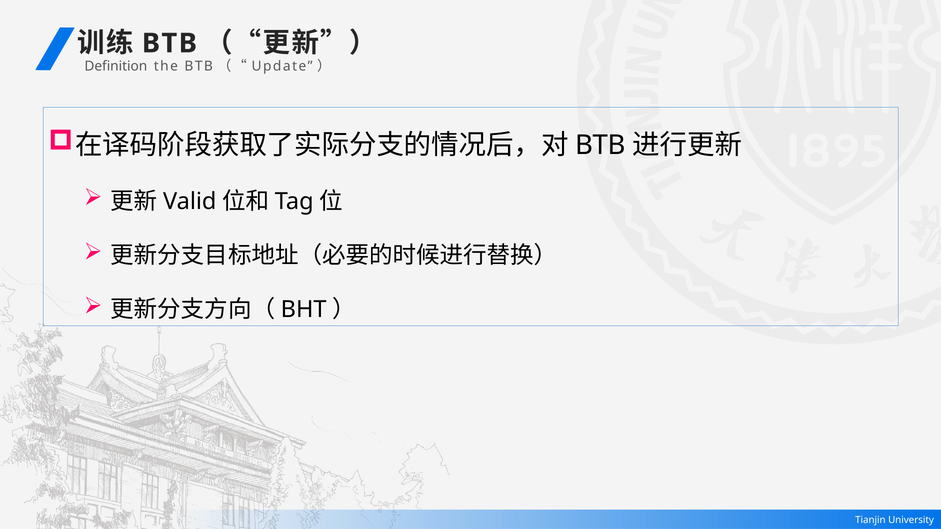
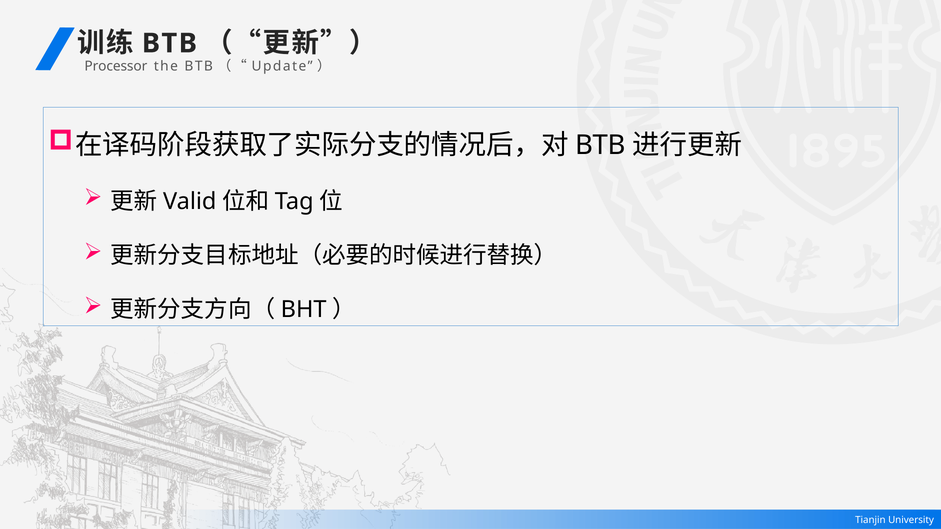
Definition: Definition -> Processor (116, 66)
